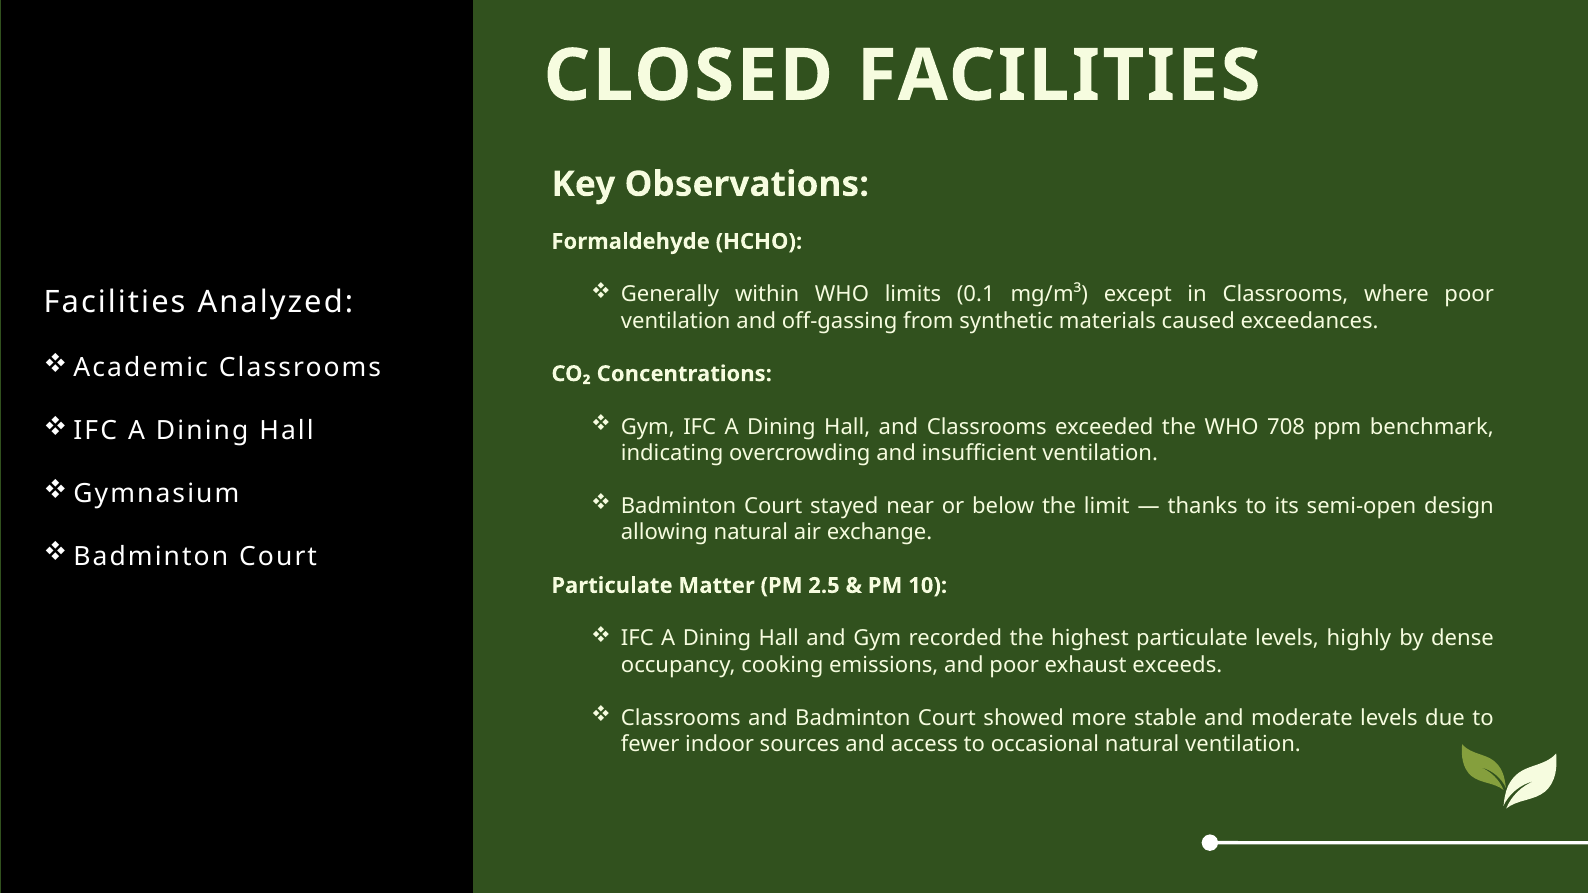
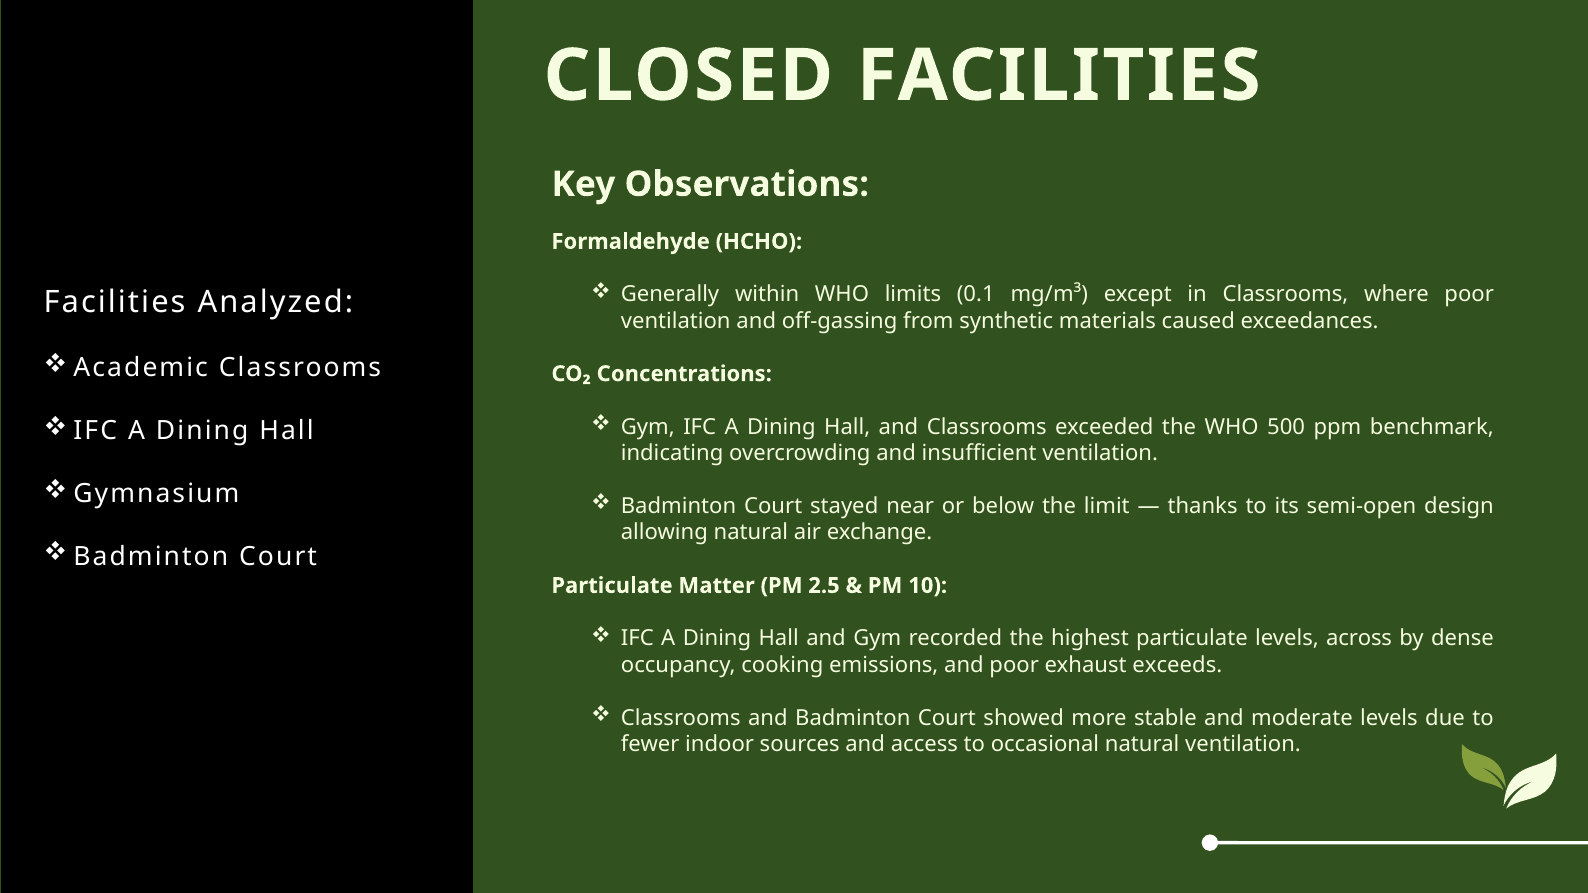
708: 708 -> 500 (1286, 427)
highly: highly -> across (1359, 639)
